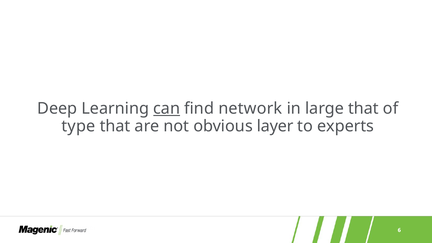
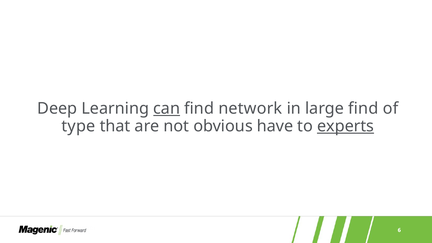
large that: that -> find (363, 109)
layer: layer -> have (275, 126)
experts underline: none -> present (346, 126)
